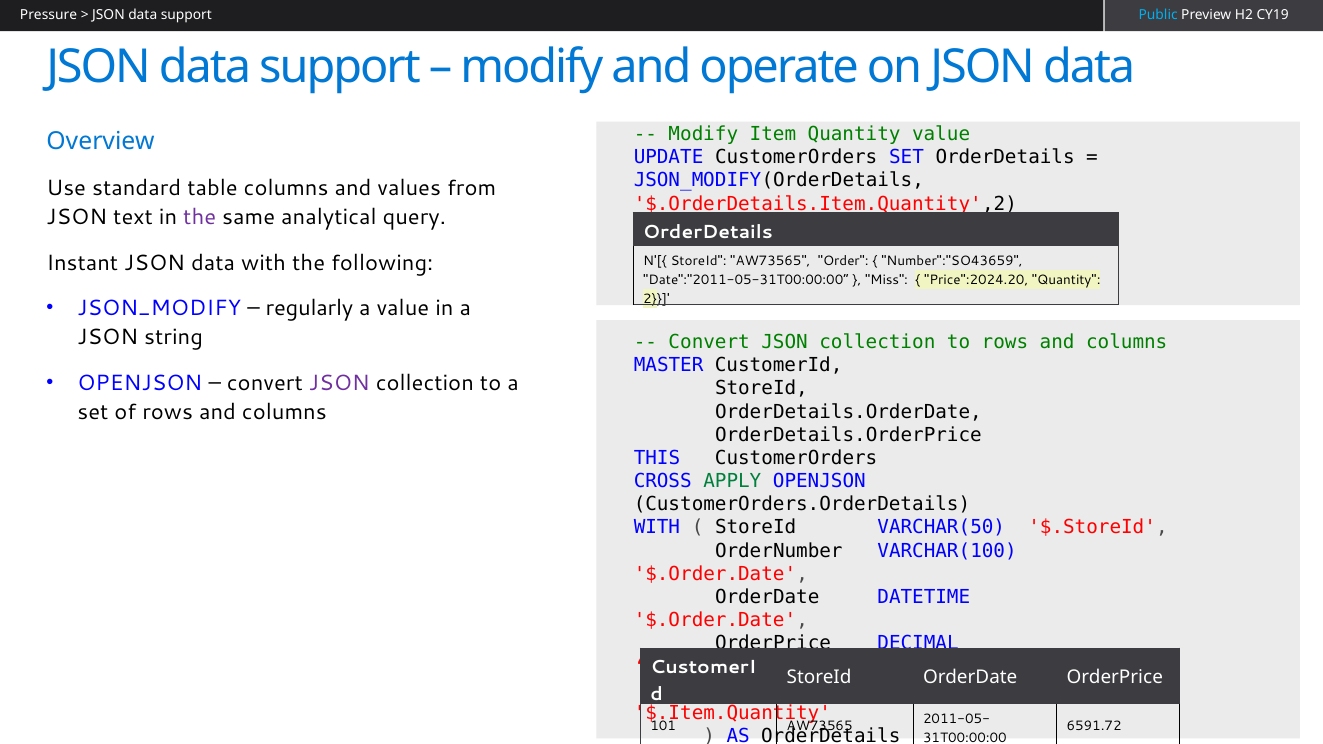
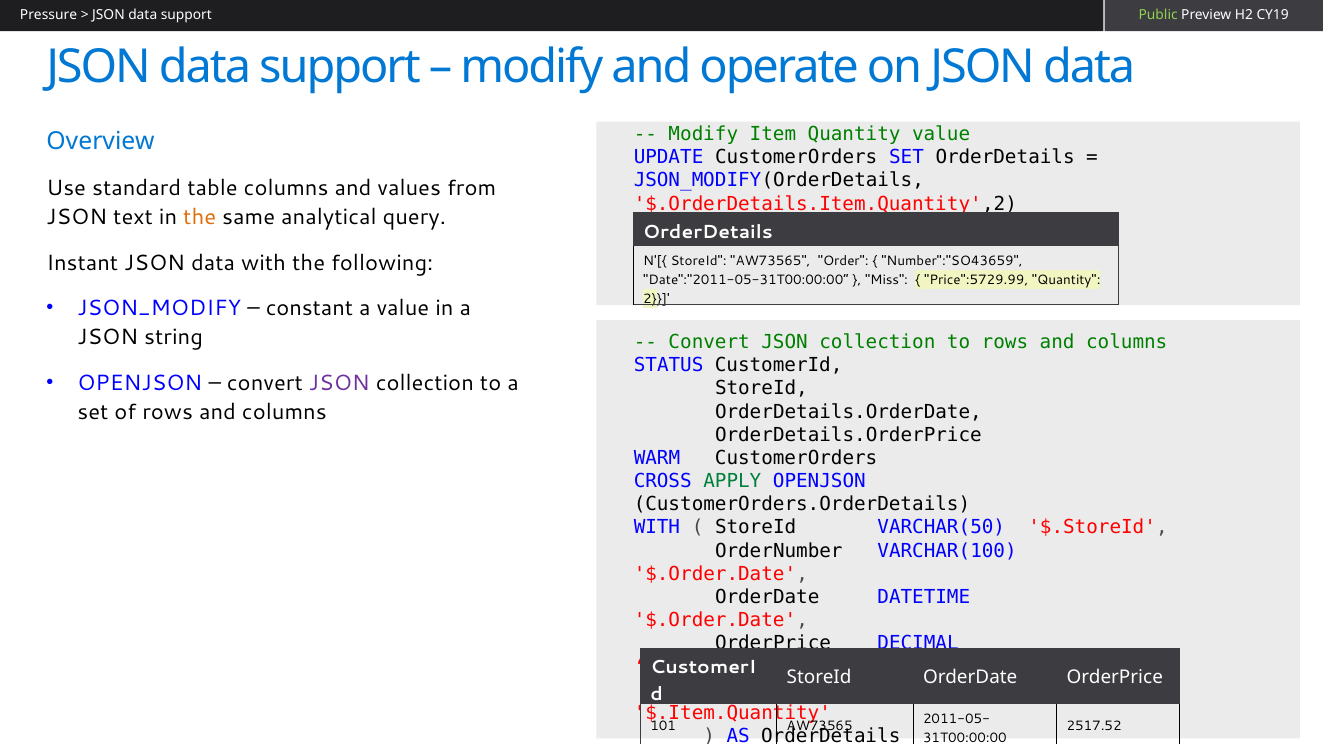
Public colour: light blue -> light green (1158, 15)
the colour: purple -> orange (200, 217)
Price":2024.20: Price":2024.20 -> Price":5729.99 (976, 280)
regularly: regularly -> constant (309, 308)
MASTER: MASTER -> STATUS (669, 365)
THIS: THIS -> WARM (657, 458)
6591.72: 6591.72 -> 2517.52 (1094, 726)
